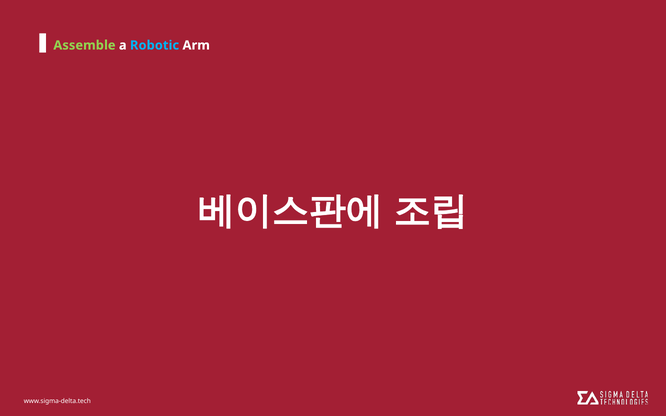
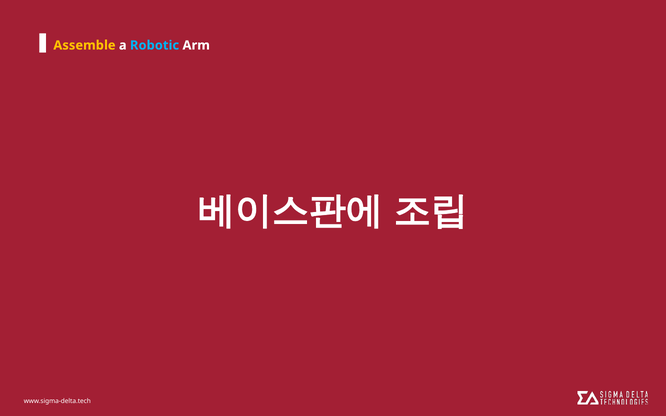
Assemble colour: light green -> yellow (84, 45)
